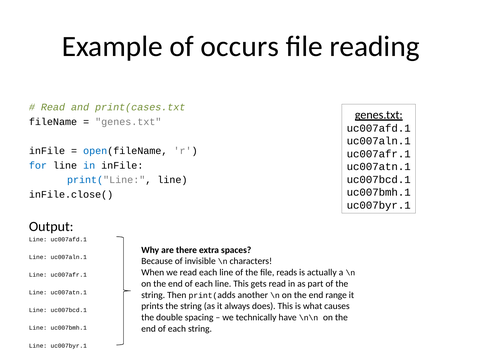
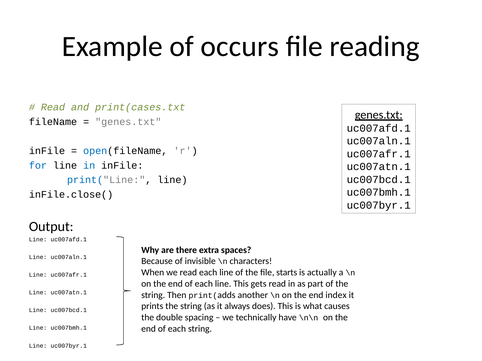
reads: reads -> starts (287, 273)
range: range -> index (336, 295)
